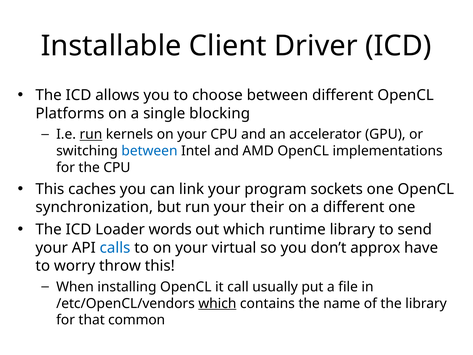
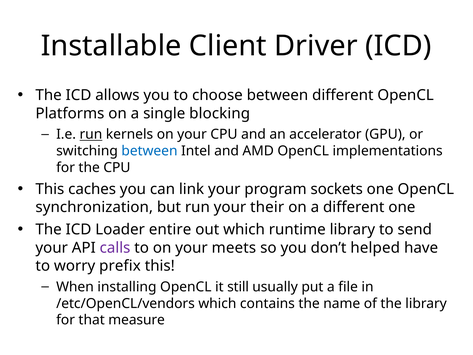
words: words -> entire (170, 230)
calls colour: blue -> purple (115, 248)
virtual: virtual -> meets (234, 248)
approx: approx -> helped (375, 248)
throw: throw -> prefix (120, 266)
call: call -> still (238, 287)
which underline: present -> none (217, 303)
common: common -> measure (137, 320)
